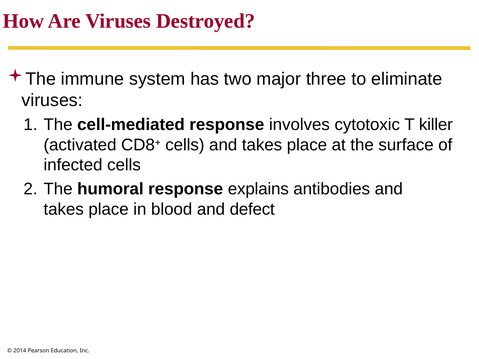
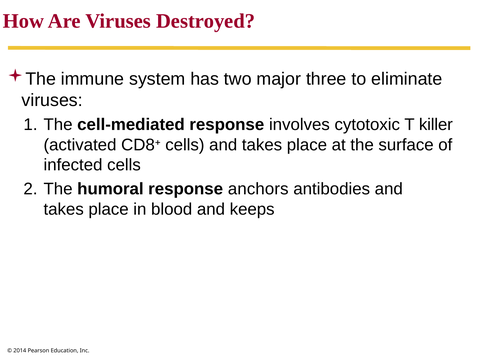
explains: explains -> anchors (258, 189)
defect: defect -> keeps (252, 209)
